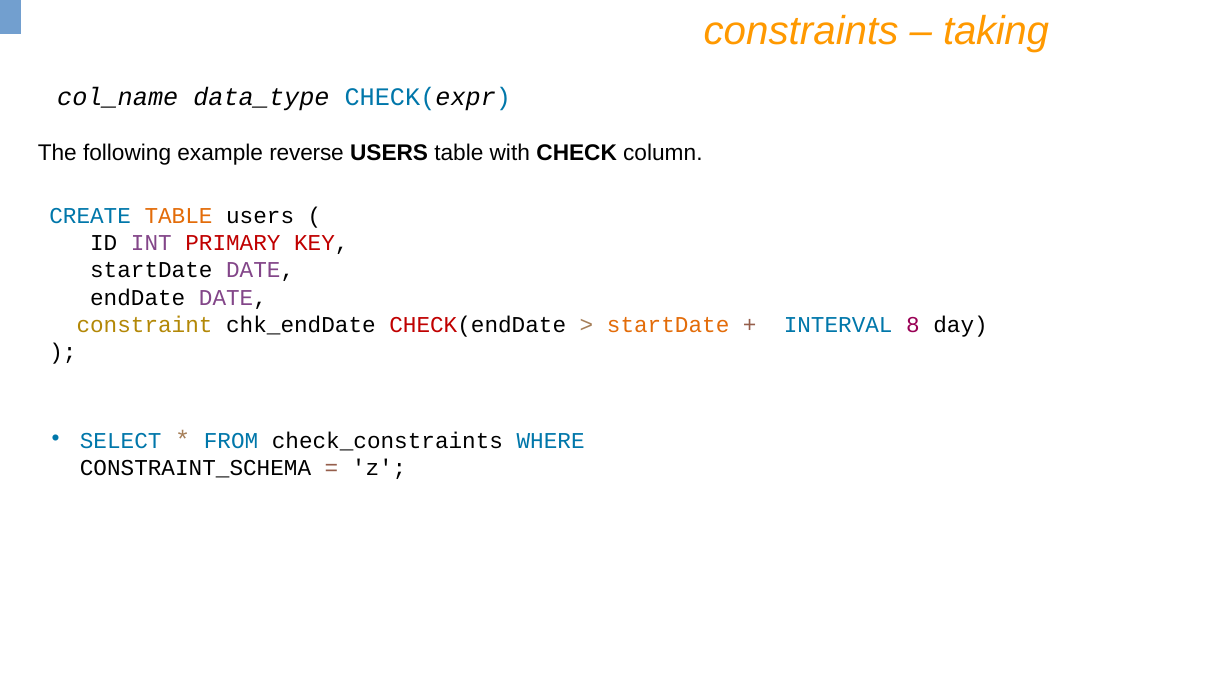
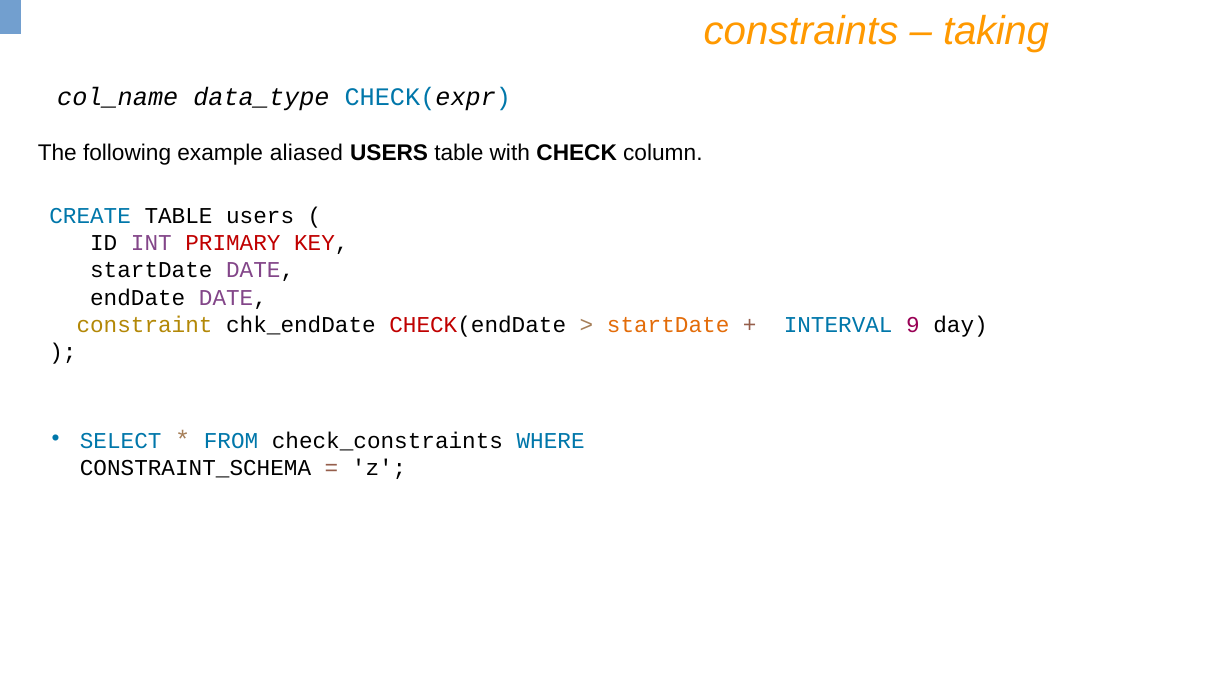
reverse: reverse -> aliased (306, 153)
TABLE colour: orange -> black (179, 216)
8: 8 -> 9 (913, 325)
